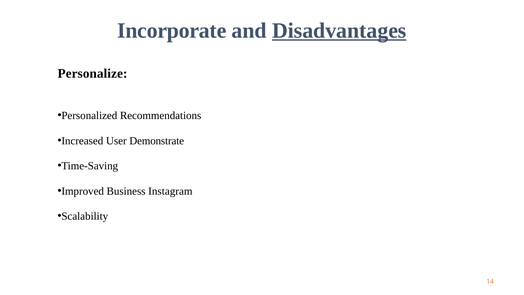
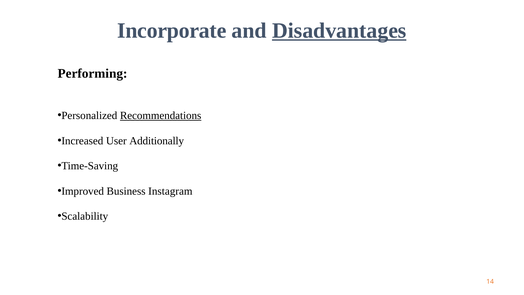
Personalize: Personalize -> Performing (93, 73)
Recommendations underline: none -> present (161, 115)
Demonstrate: Demonstrate -> Additionally (157, 141)
